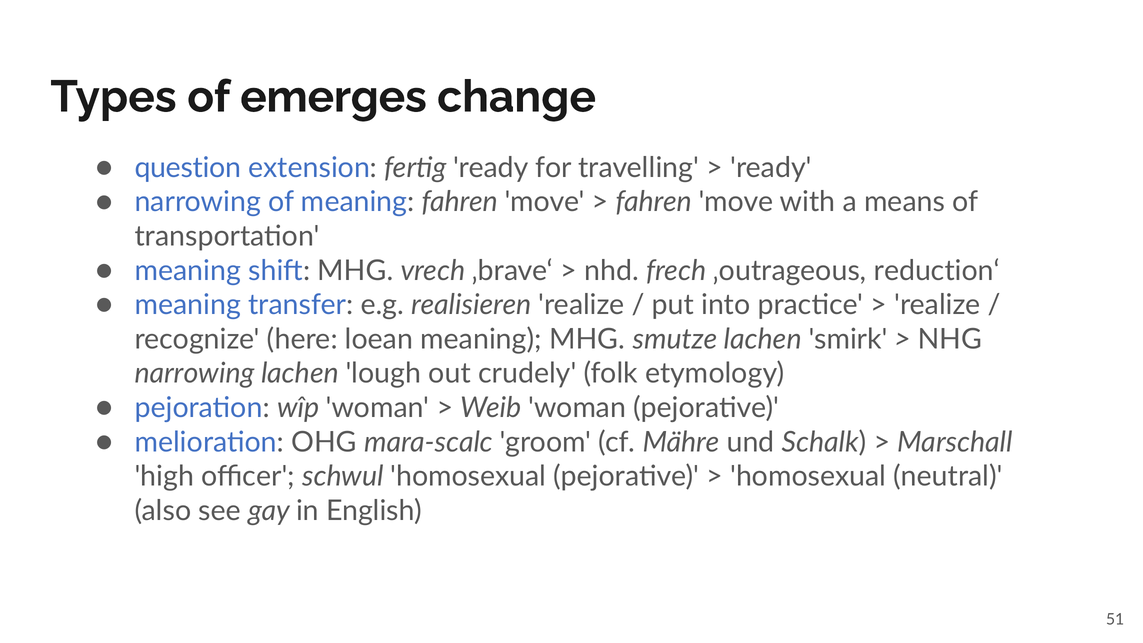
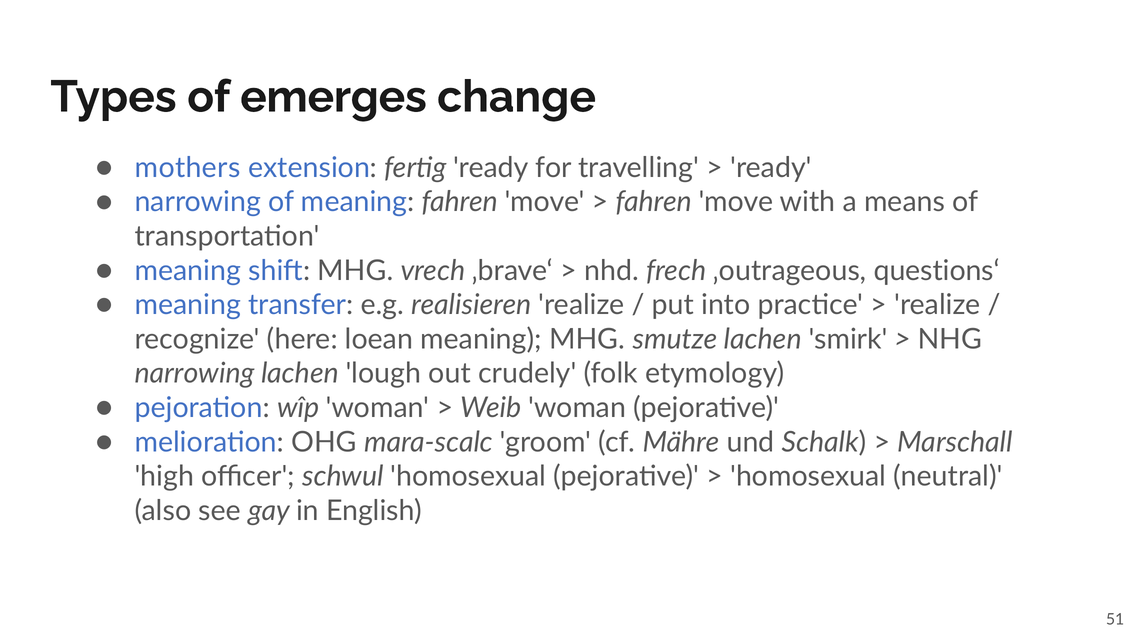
question: question -> mothers (188, 168)
reduction‘: reduction‘ -> questions‘ (937, 271)
